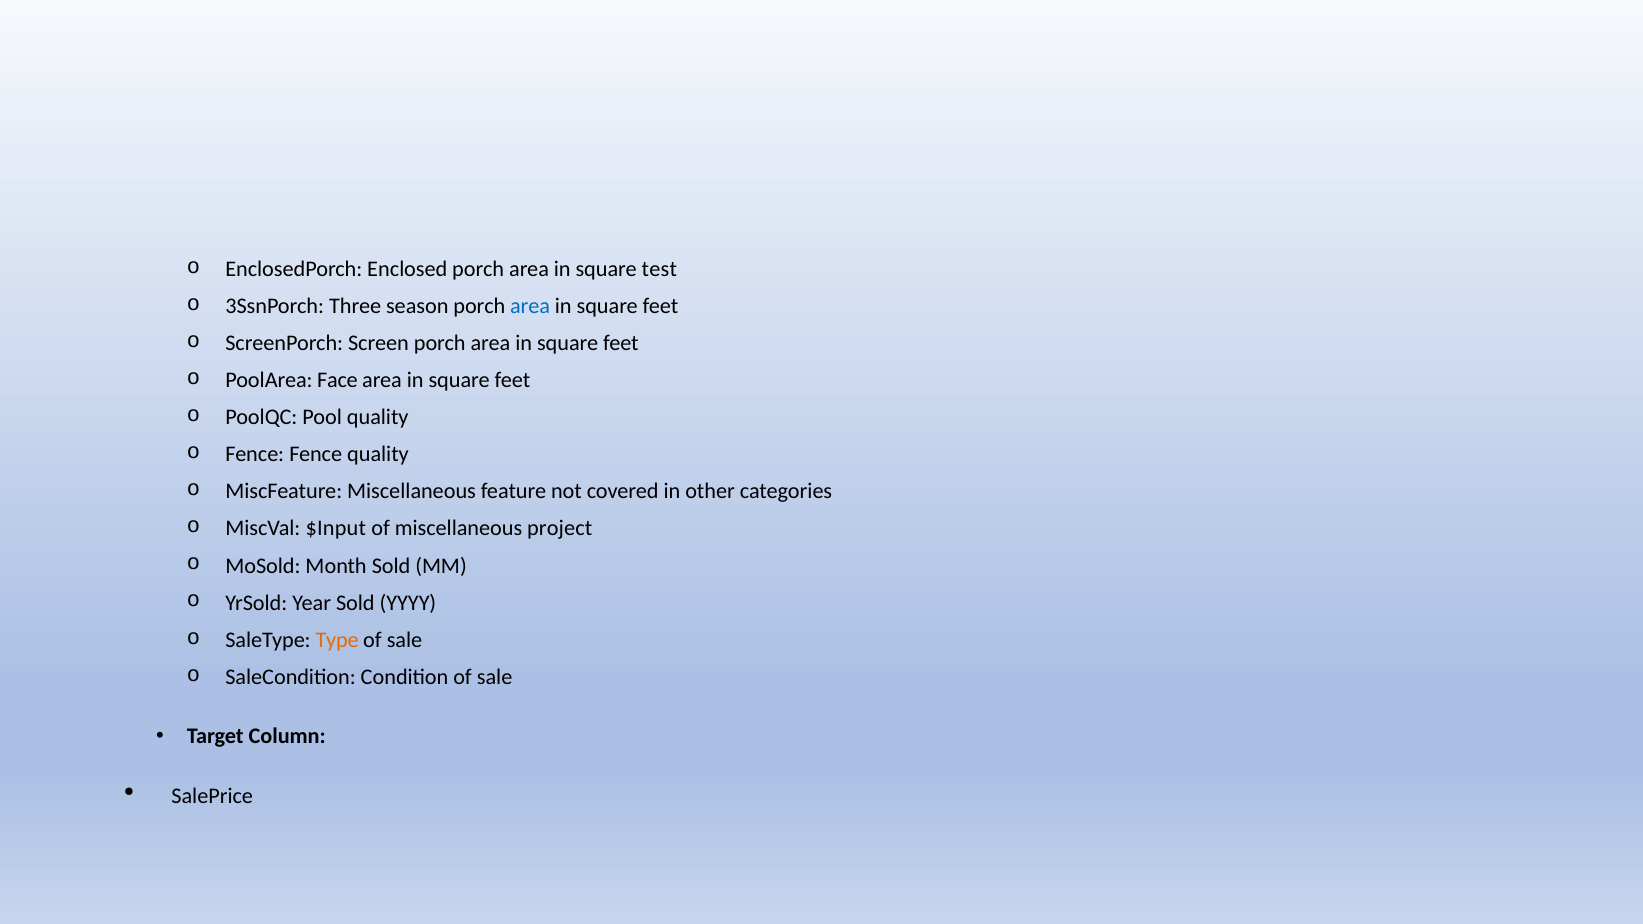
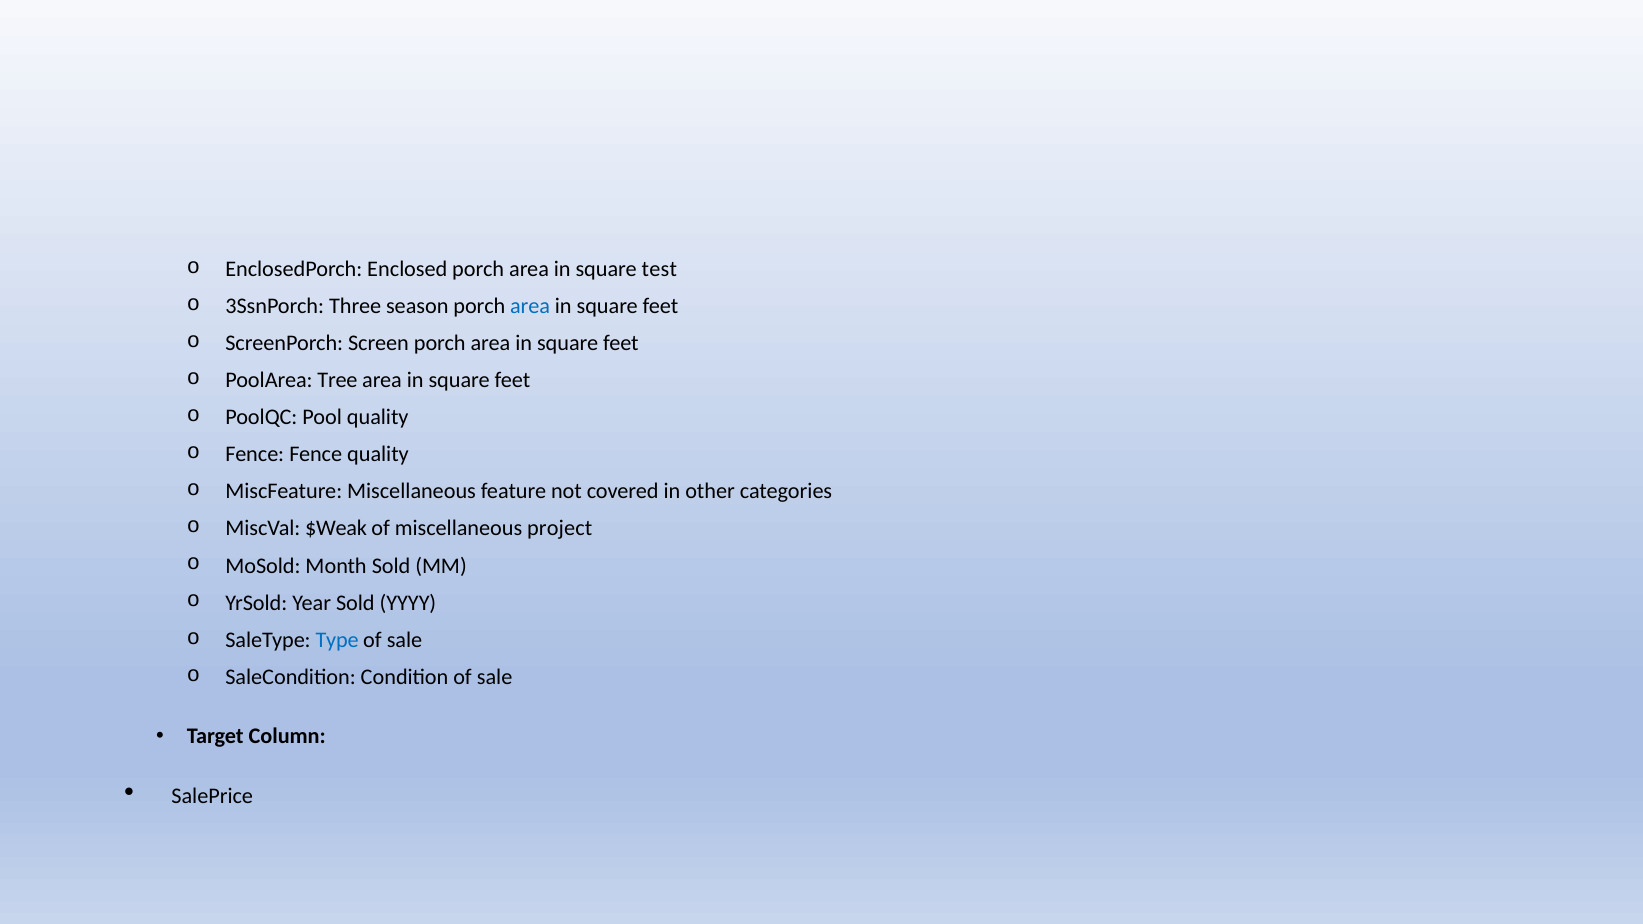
Face: Face -> Tree (337, 380)
$Input: $Input -> $Weak (336, 529)
Type colour: orange -> blue (337, 640)
